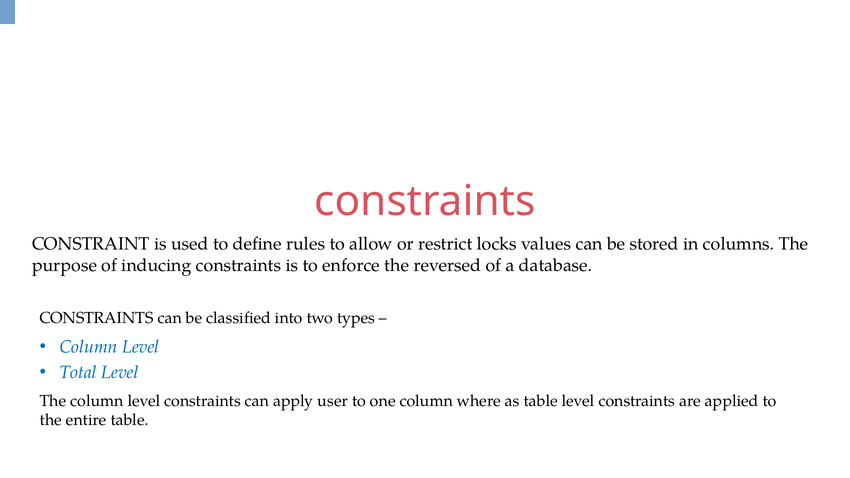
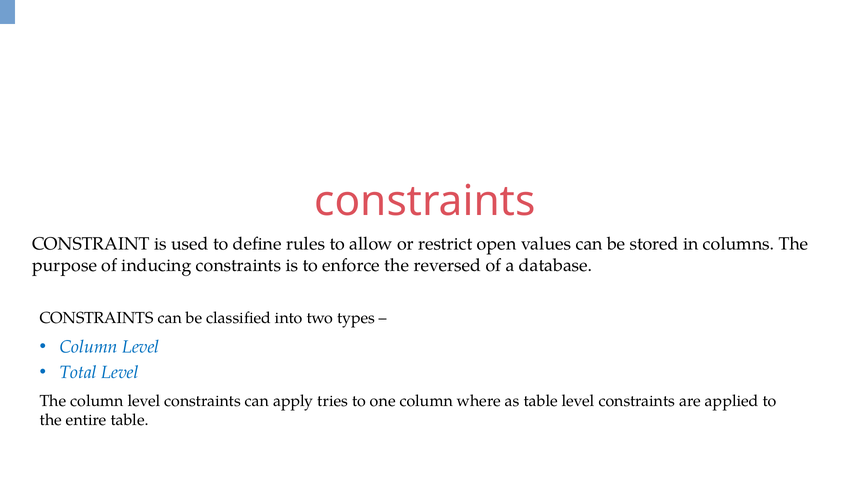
locks: locks -> open (497, 244)
user: user -> tries (333, 401)
